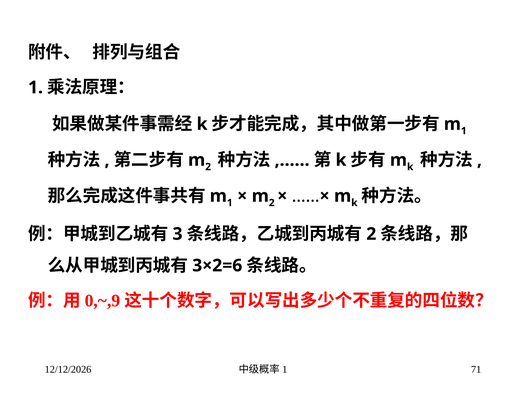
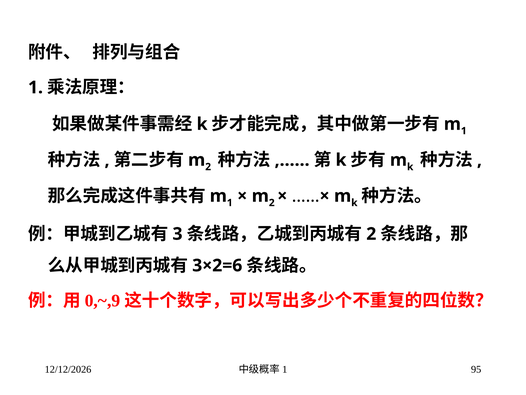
71: 71 -> 95 (476, 369)
